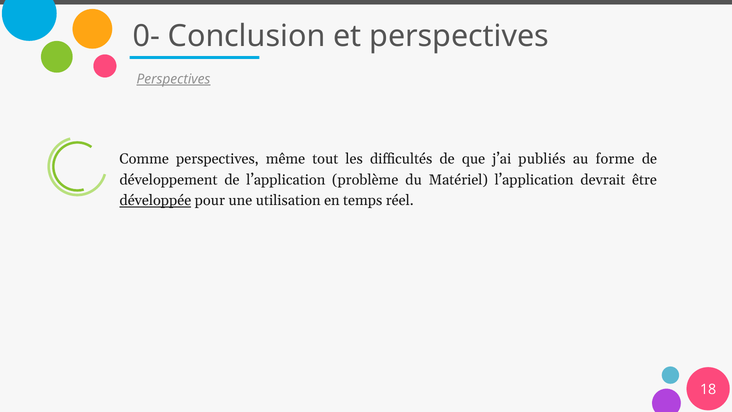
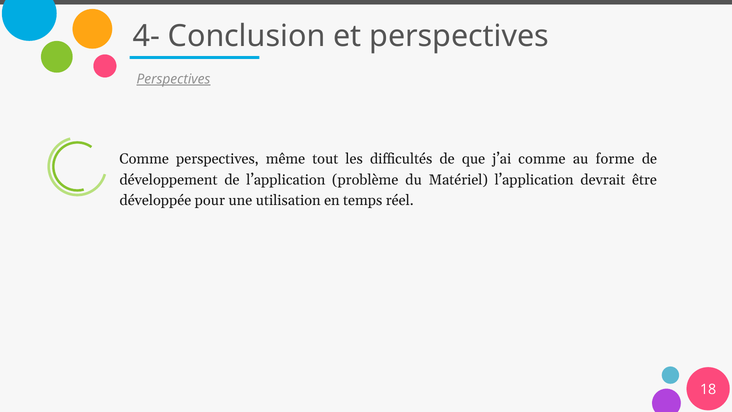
0-: 0- -> 4- (146, 36)
j’ai publiés: publiés -> comme (542, 159)
développée underline: present -> none (155, 201)
